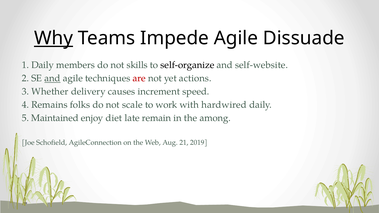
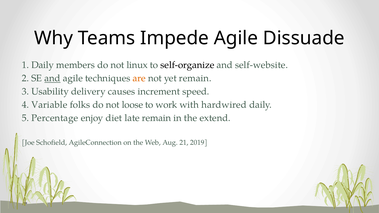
Why underline: present -> none (54, 38)
skills: skills -> linux (137, 65)
are colour: red -> orange (139, 78)
yet actions: actions -> remain (195, 78)
Whether: Whether -> Usability (50, 92)
Remains: Remains -> Variable (49, 105)
scale: scale -> loose (132, 105)
Maintained: Maintained -> Percentage (55, 118)
among: among -> extend (215, 118)
